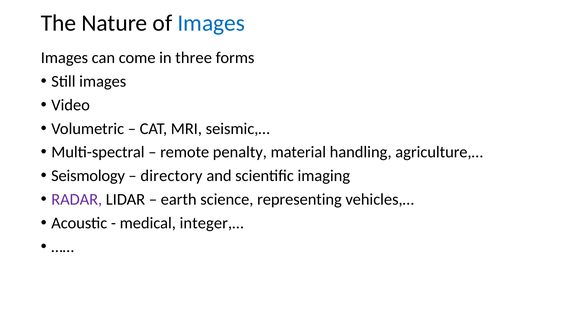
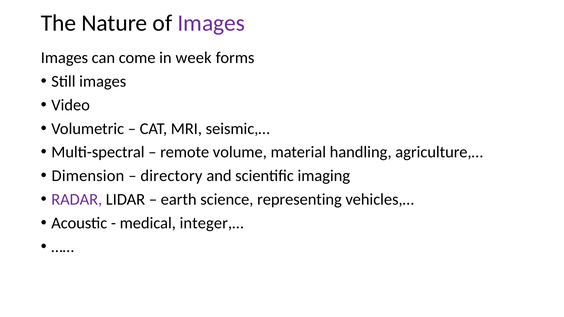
Images colour: blue -> purple (211, 23)
three: three -> week (194, 58)
penalty: penalty -> volume (240, 152)
Seismology: Seismology -> Dimension (88, 176)
